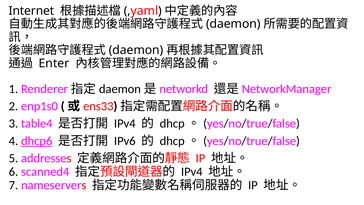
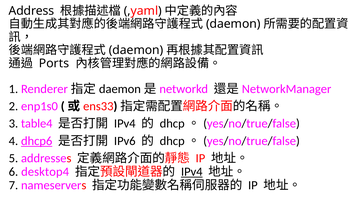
Internet: Internet -> Address (31, 11)
Enter: Enter -> Ports (54, 63)
scanned4: scanned4 -> desktop4 (45, 172)
IPv4 underline: none -> present (192, 172)
